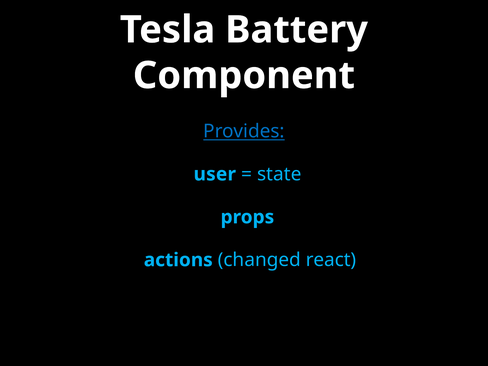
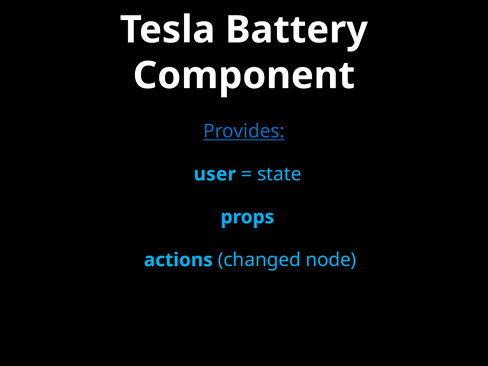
react: react -> node (331, 260)
